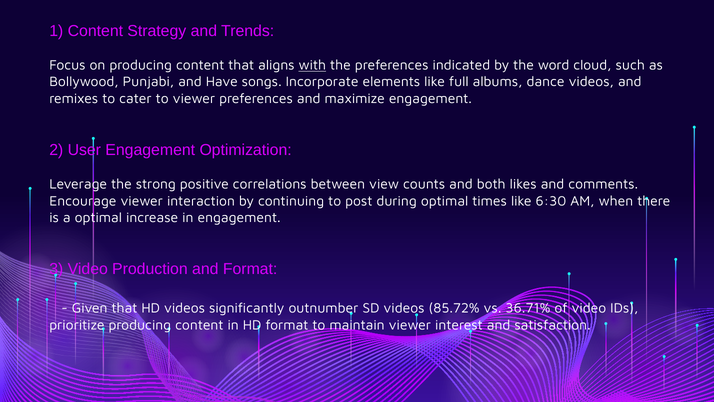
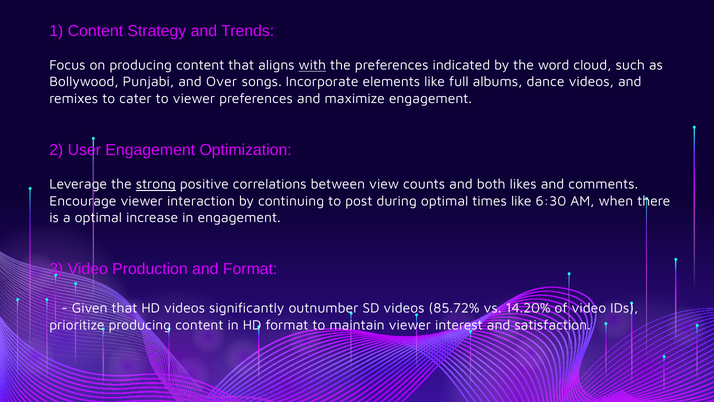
Have: Have -> Over (222, 82)
strong underline: none -> present (156, 184)
36.71%: 36.71% -> 14.20% (528, 308)
